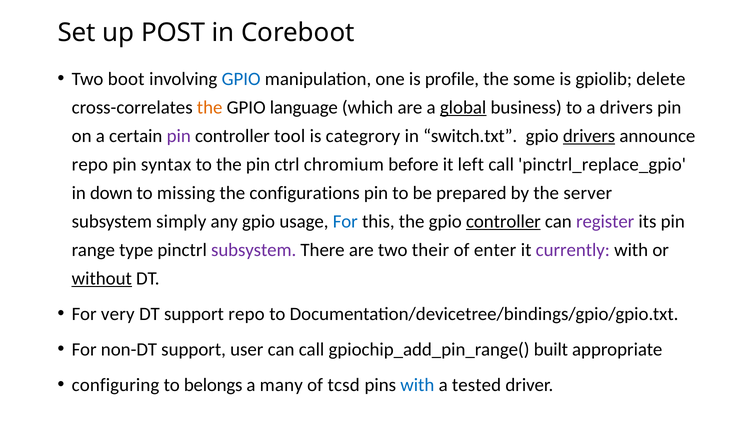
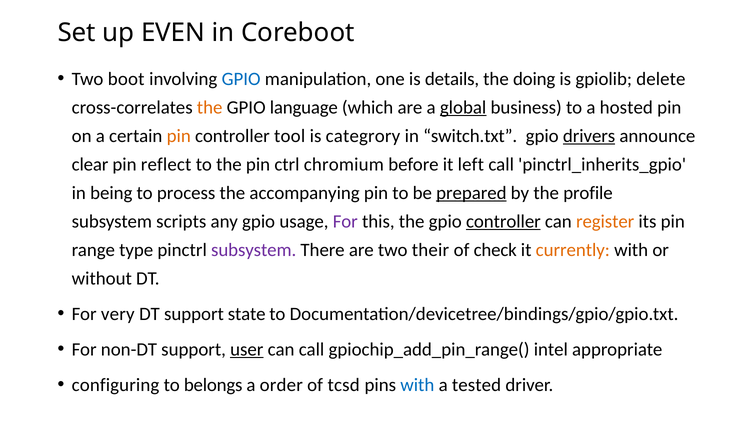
POST: POST -> EVEN (173, 33)
profile: profile -> details (452, 79)
some: some -> doing (534, 79)
a drivers: drivers -> hosted (626, 108)
pin colour: purple -> orange (179, 136)
repo: repo -> clear (90, 165)
syntax: syntax -> reflect (166, 165)
pinctrl_replace_gpio: pinctrl_replace_gpio -> pinctrl_inherits_gpio (602, 165)
down: down -> being (111, 193)
missing: missing -> process (186, 193)
configurations: configurations -> accompanying (305, 193)
prepared underline: none -> present (471, 193)
server: server -> profile (588, 193)
simply: simply -> scripts (181, 222)
For colour: blue -> purple (345, 222)
register colour: purple -> orange (605, 222)
enter: enter -> check (495, 250)
currently colour: purple -> orange (573, 250)
without underline: present -> none (102, 279)
support repo: repo -> state (247, 315)
user underline: none -> present (247, 350)
built: built -> intel (551, 350)
many: many -> order (281, 386)
